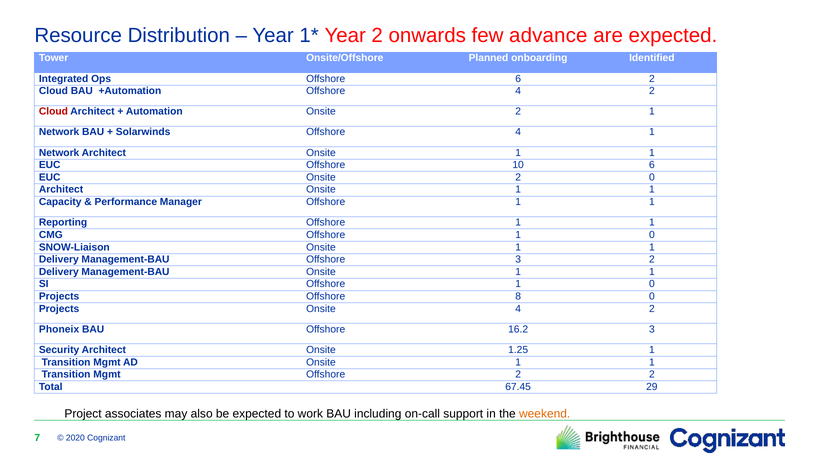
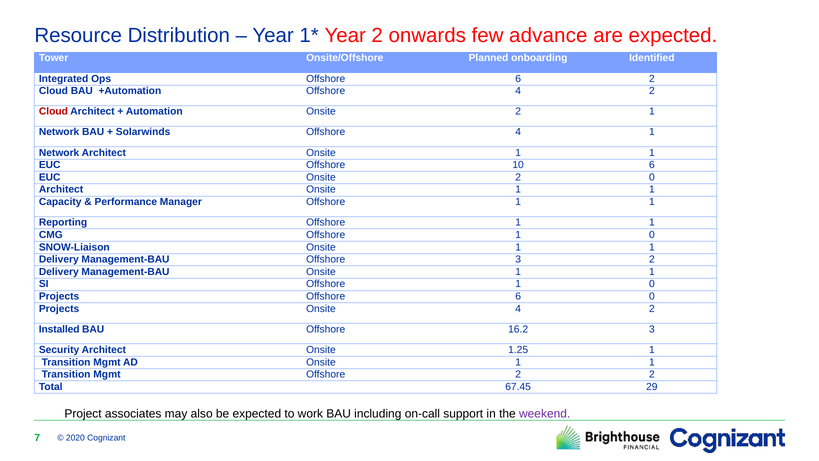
Projects Offshore 8: 8 -> 6 (518, 296)
Phoneix: Phoneix -> Installed (59, 329)
weekend colour: orange -> purple (545, 413)
